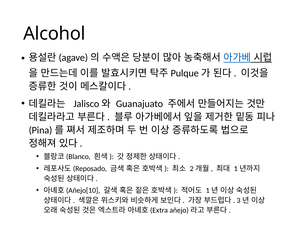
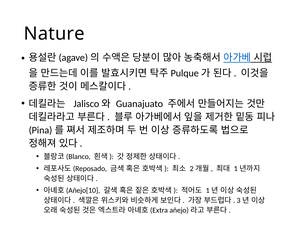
Alcohol: Alcohol -> Nature (54, 33)
